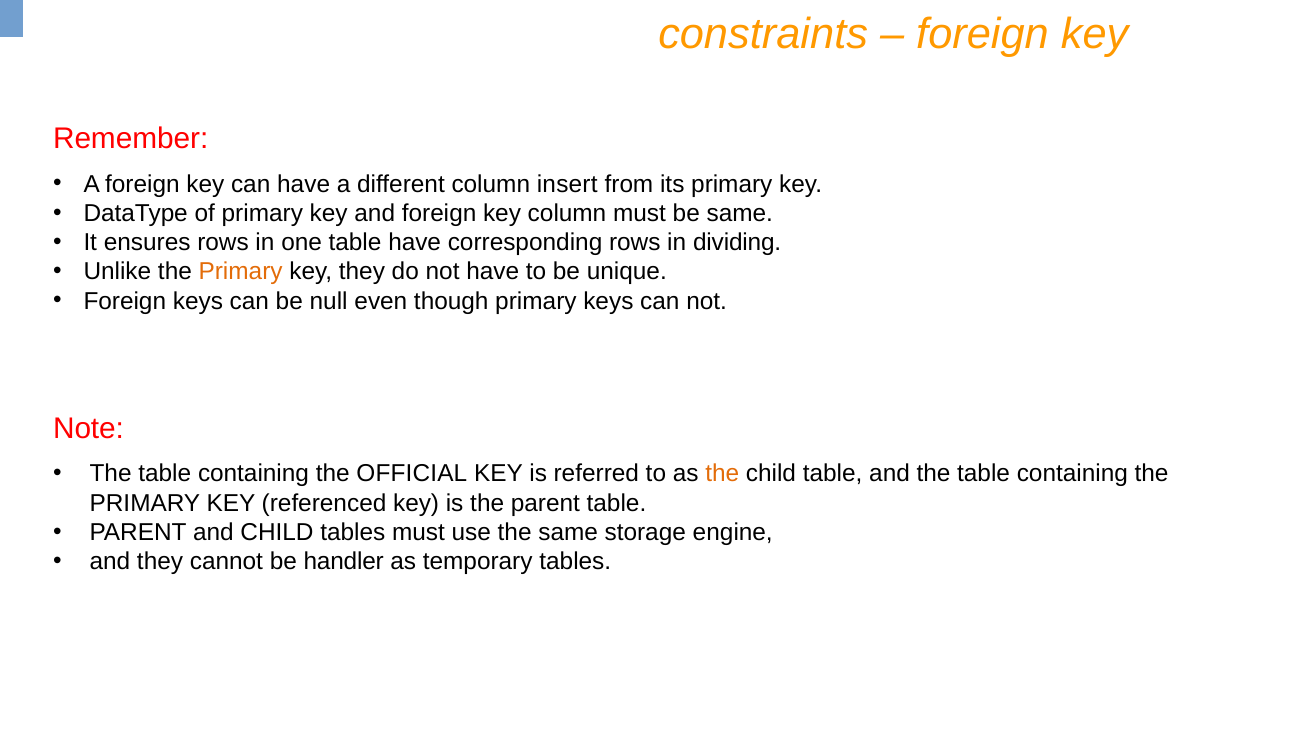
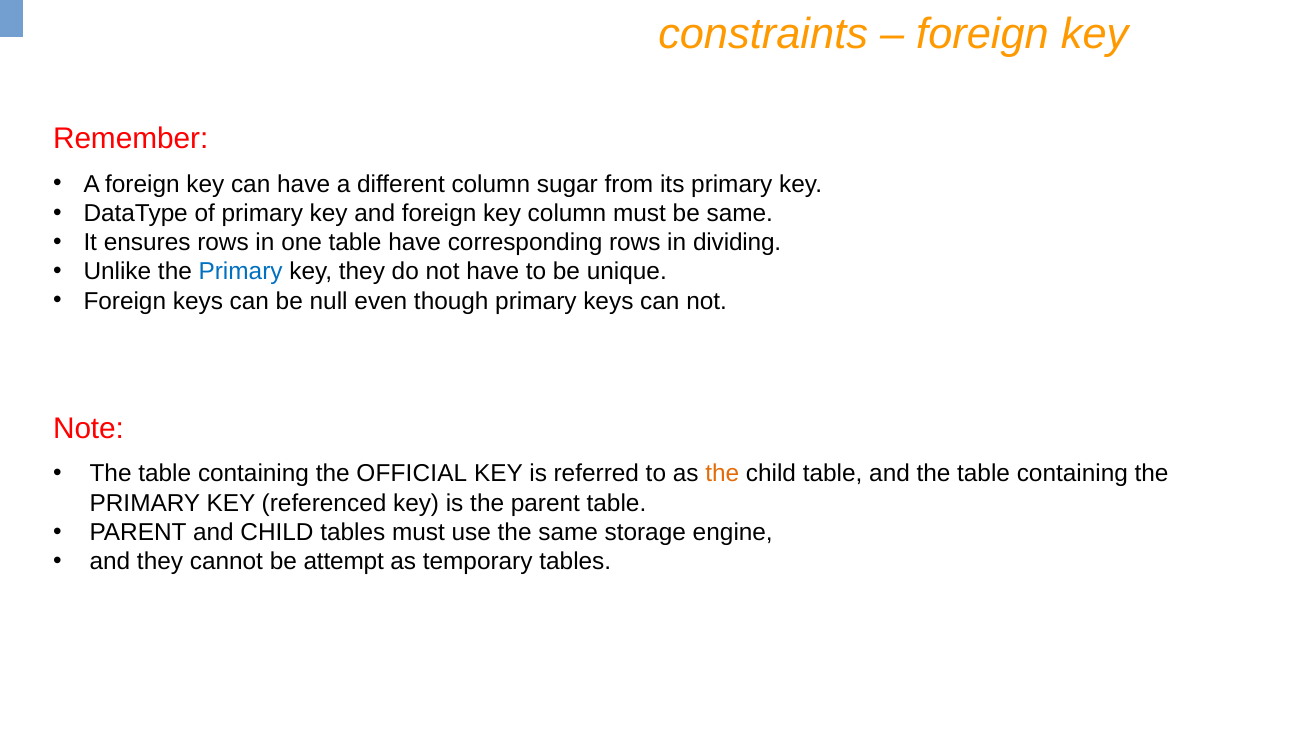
insert: insert -> sugar (567, 184)
Primary colour: orange -> blue (241, 272)
handler: handler -> attempt (344, 561)
